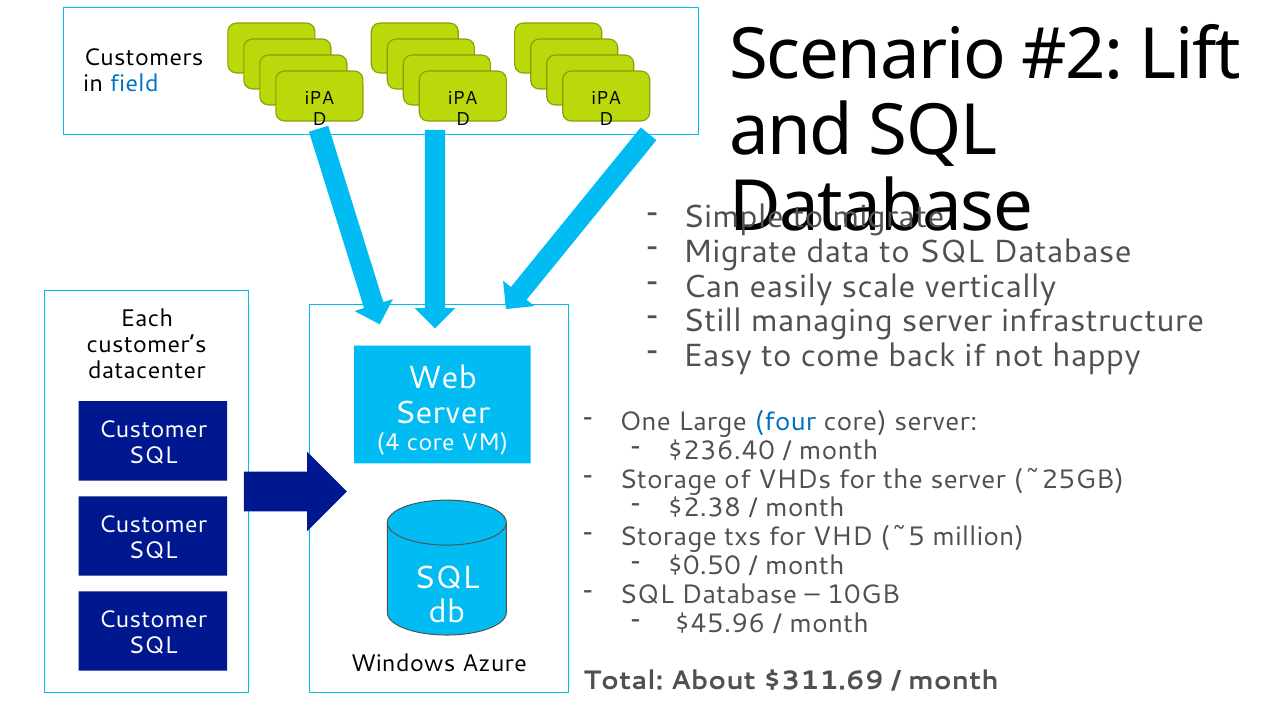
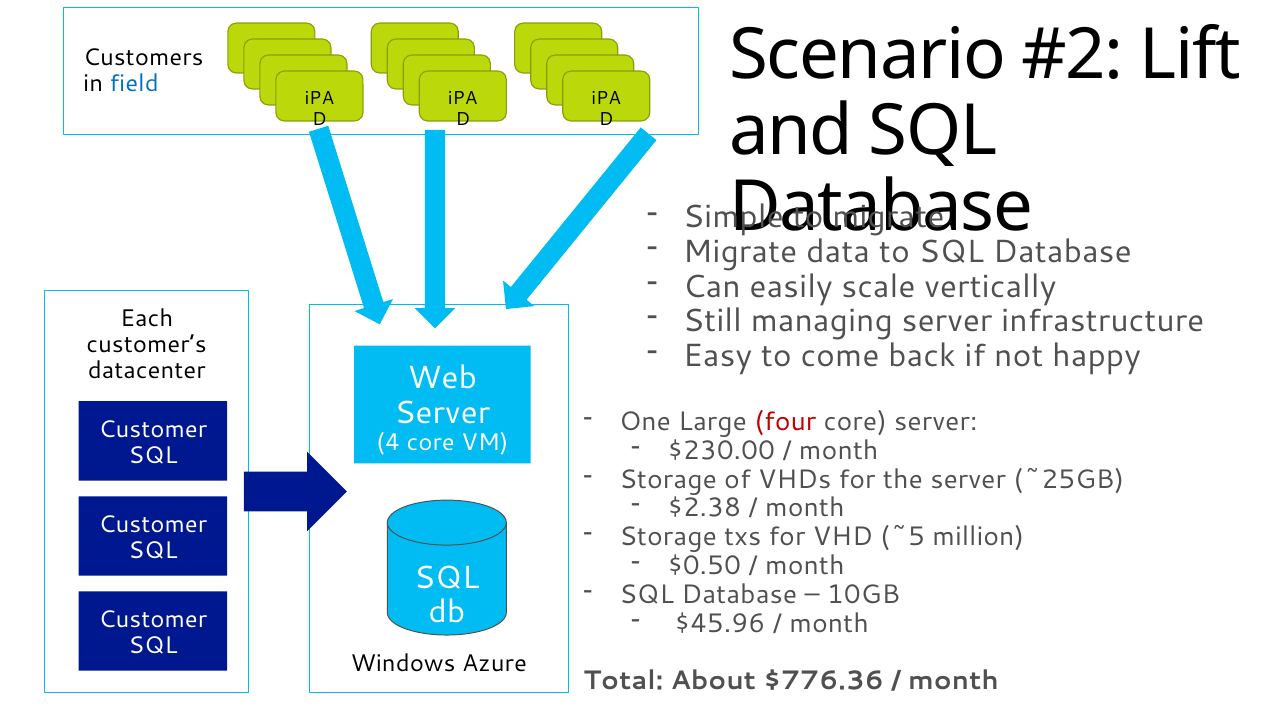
four colour: blue -> red (785, 422)
$236.40: $236.40 -> $230.00 (721, 451)
$311.69: $311.69 -> $776.36 (824, 681)
